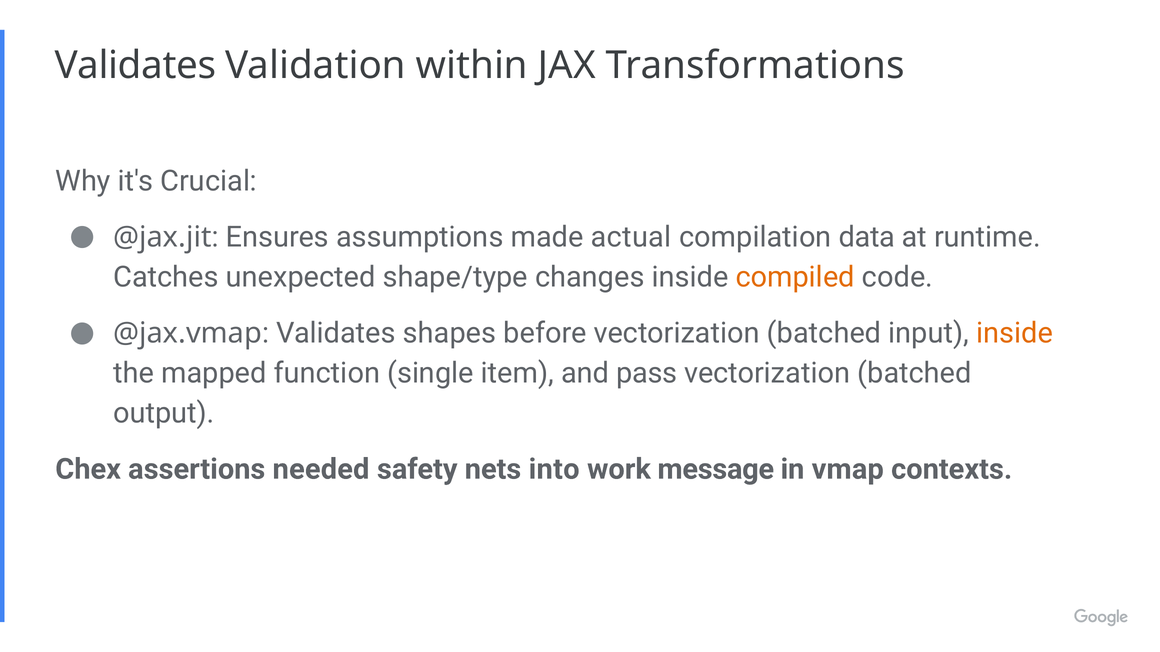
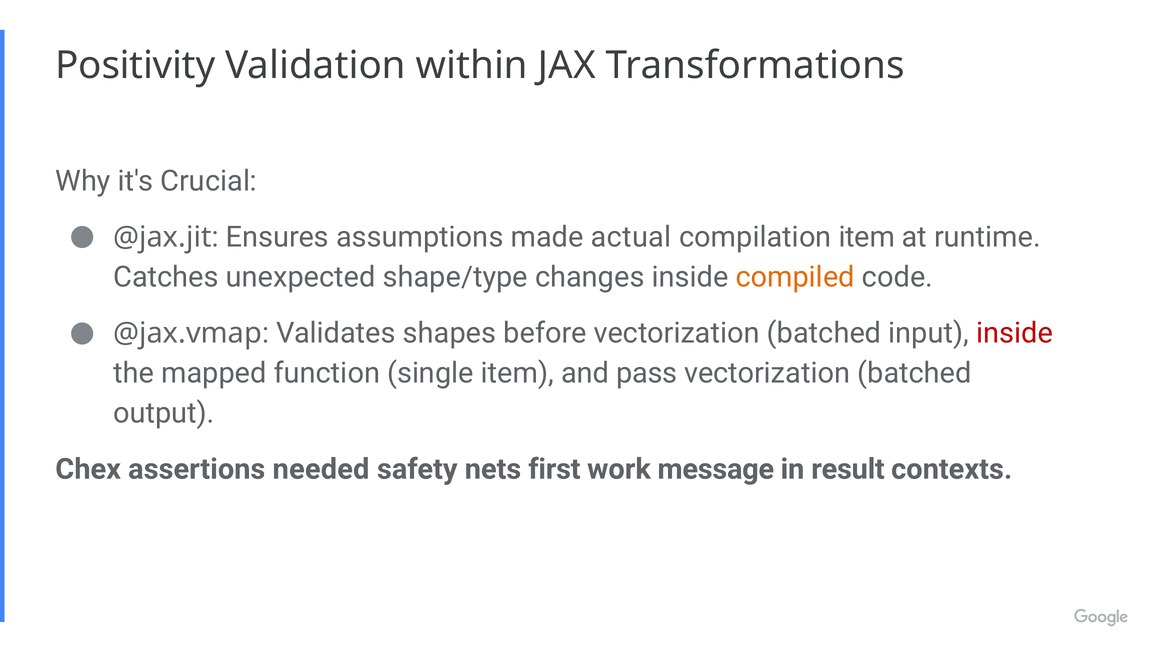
Validates: Validates -> Positivity (135, 66)
compilation data: data -> item (867, 237)
inside colour: orange -> red (1015, 333)
into: into -> first (554, 470)
vmap: vmap -> result (848, 470)
